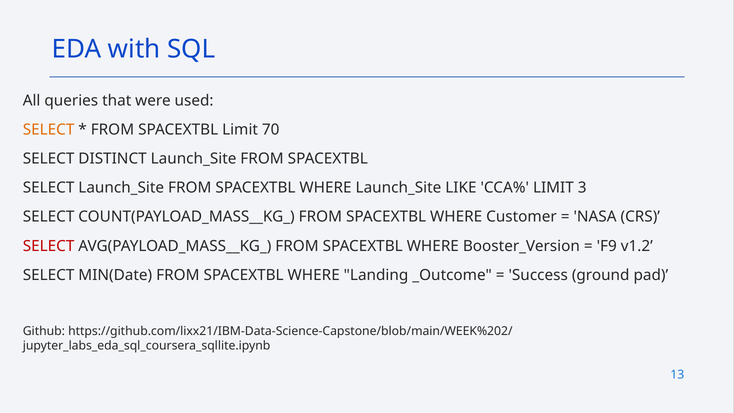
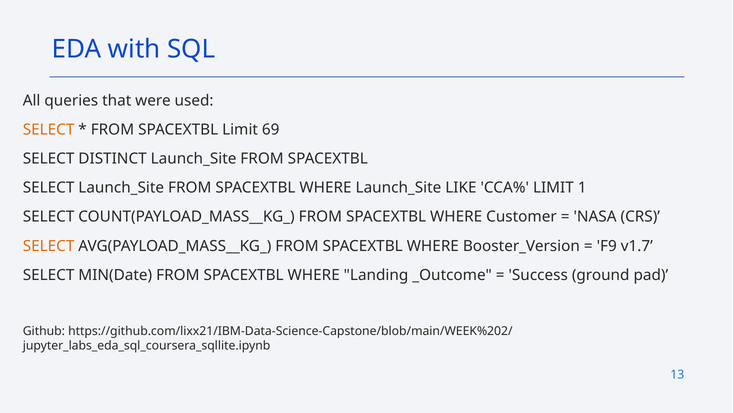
70: 70 -> 69 (271, 130)
3: 3 -> 1 (582, 188)
SELECT colour: red -> orange (49, 246)
v1.2: v1.2 -> v1.7 (637, 246)
